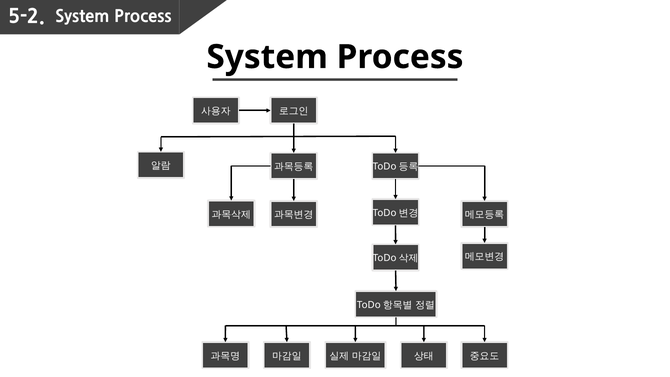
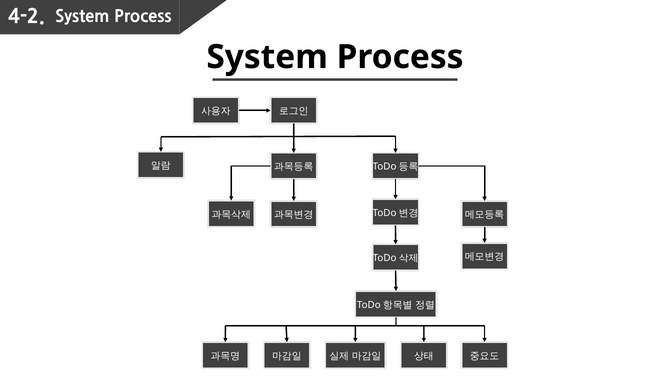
5-2: 5-2 -> 4-2 (26, 17)
